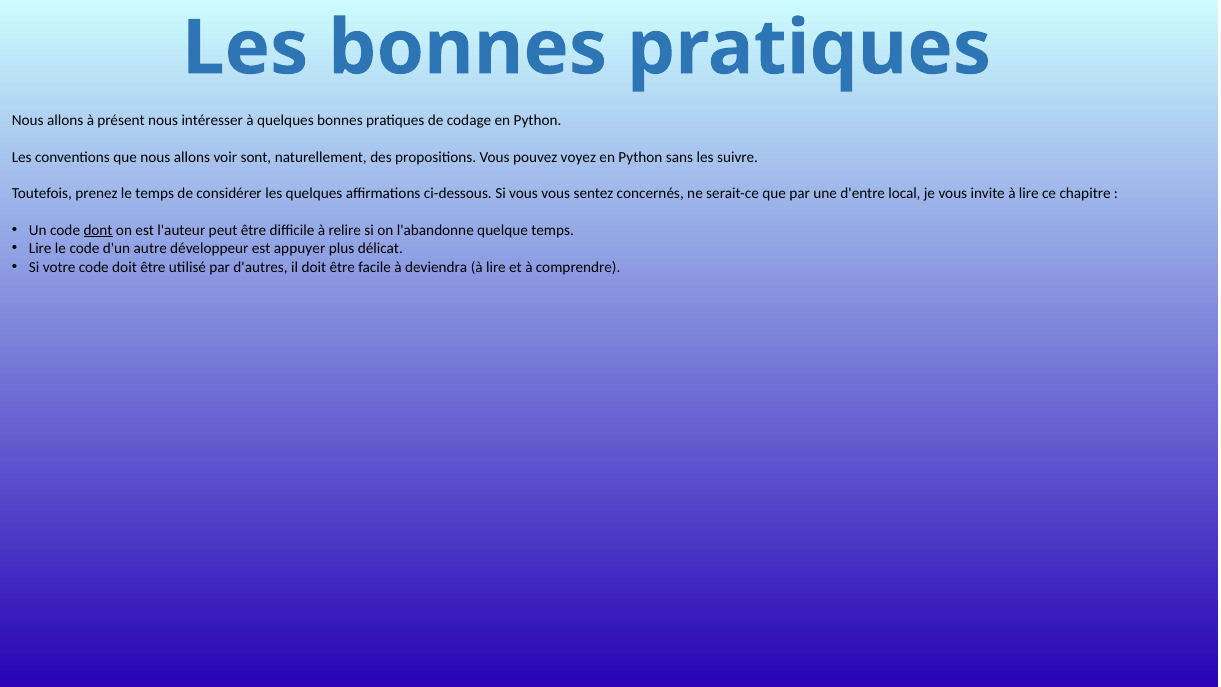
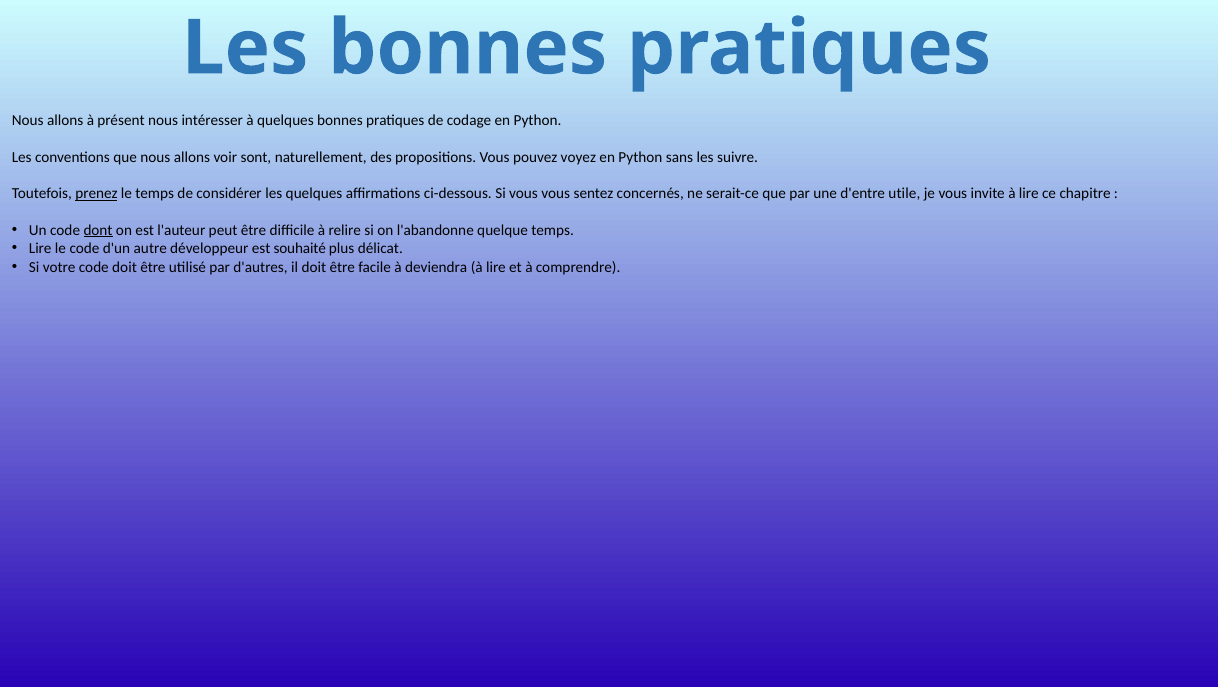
prenez underline: none -> present (96, 194)
local: local -> utile (904, 194)
appuyer: appuyer -> souhaité (300, 249)
